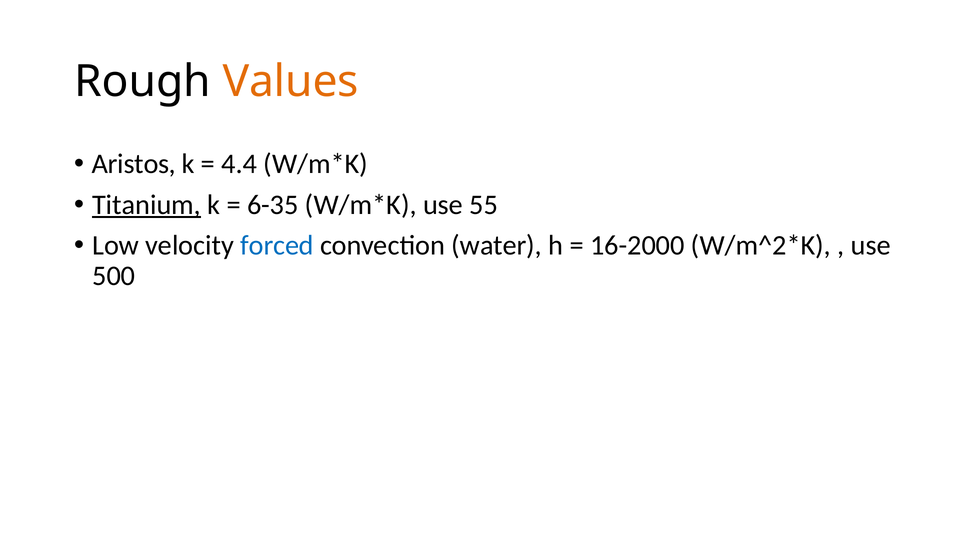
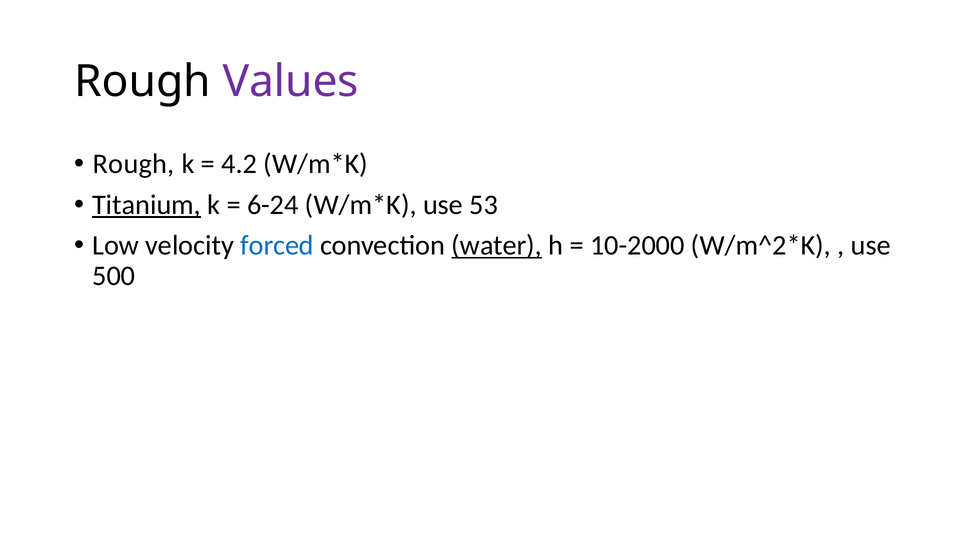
Values colour: orange -> purple (291, 82)
Aristos: Aristos -> Rough (134, 164)
4.4: 4.4 -> 4.2 (239, 164)
6-35: 6-35 -> 6-24 (273, 205)
55: 55 -> 53 (484, 205)
water underline: none -> present (497, 246)
16-2000: 16-2000 -> 10-2000 (637, 246)
